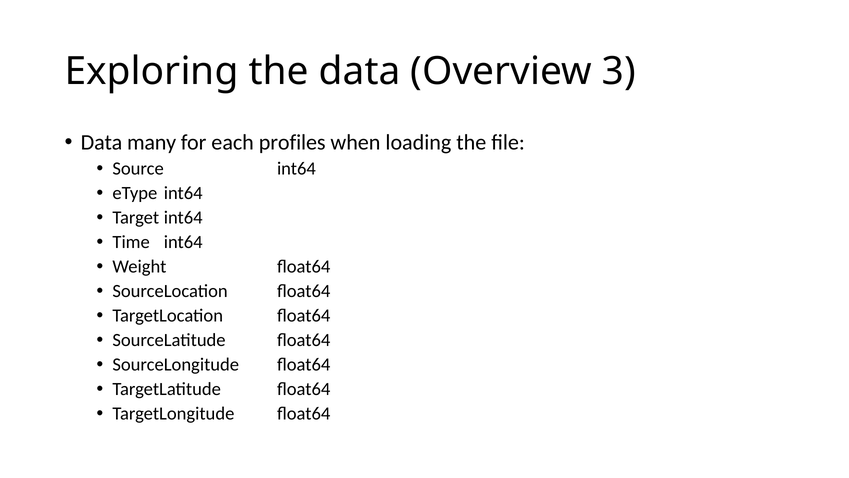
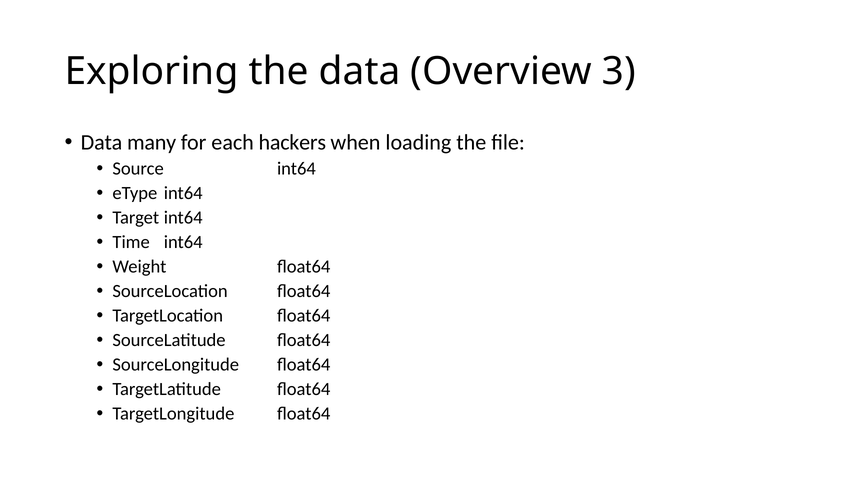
profiles: profiles -> hackers (292, 142)
